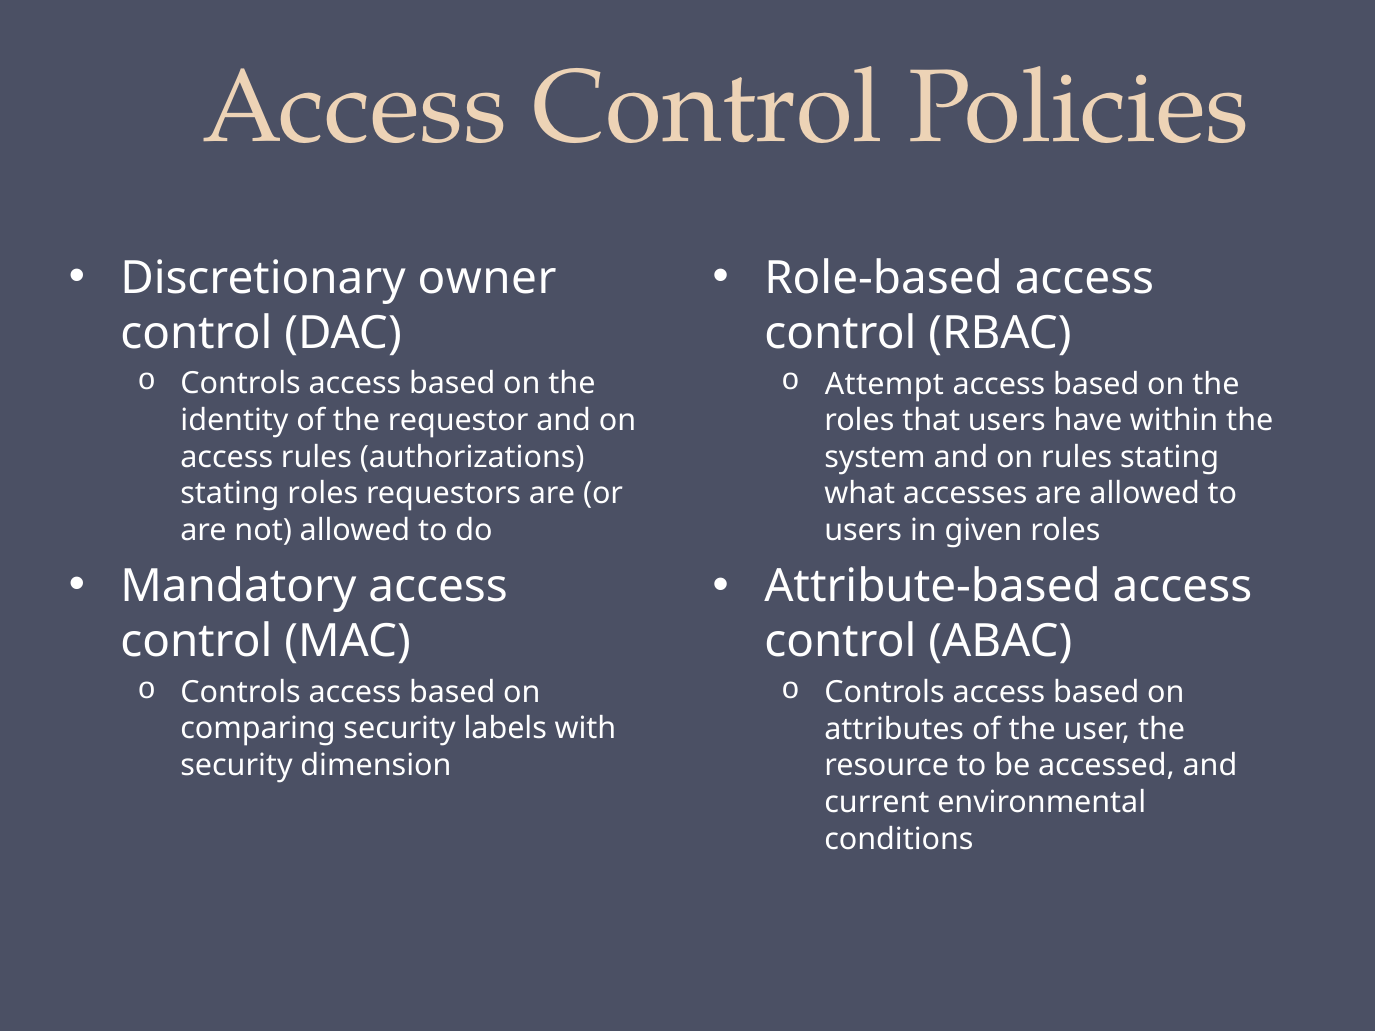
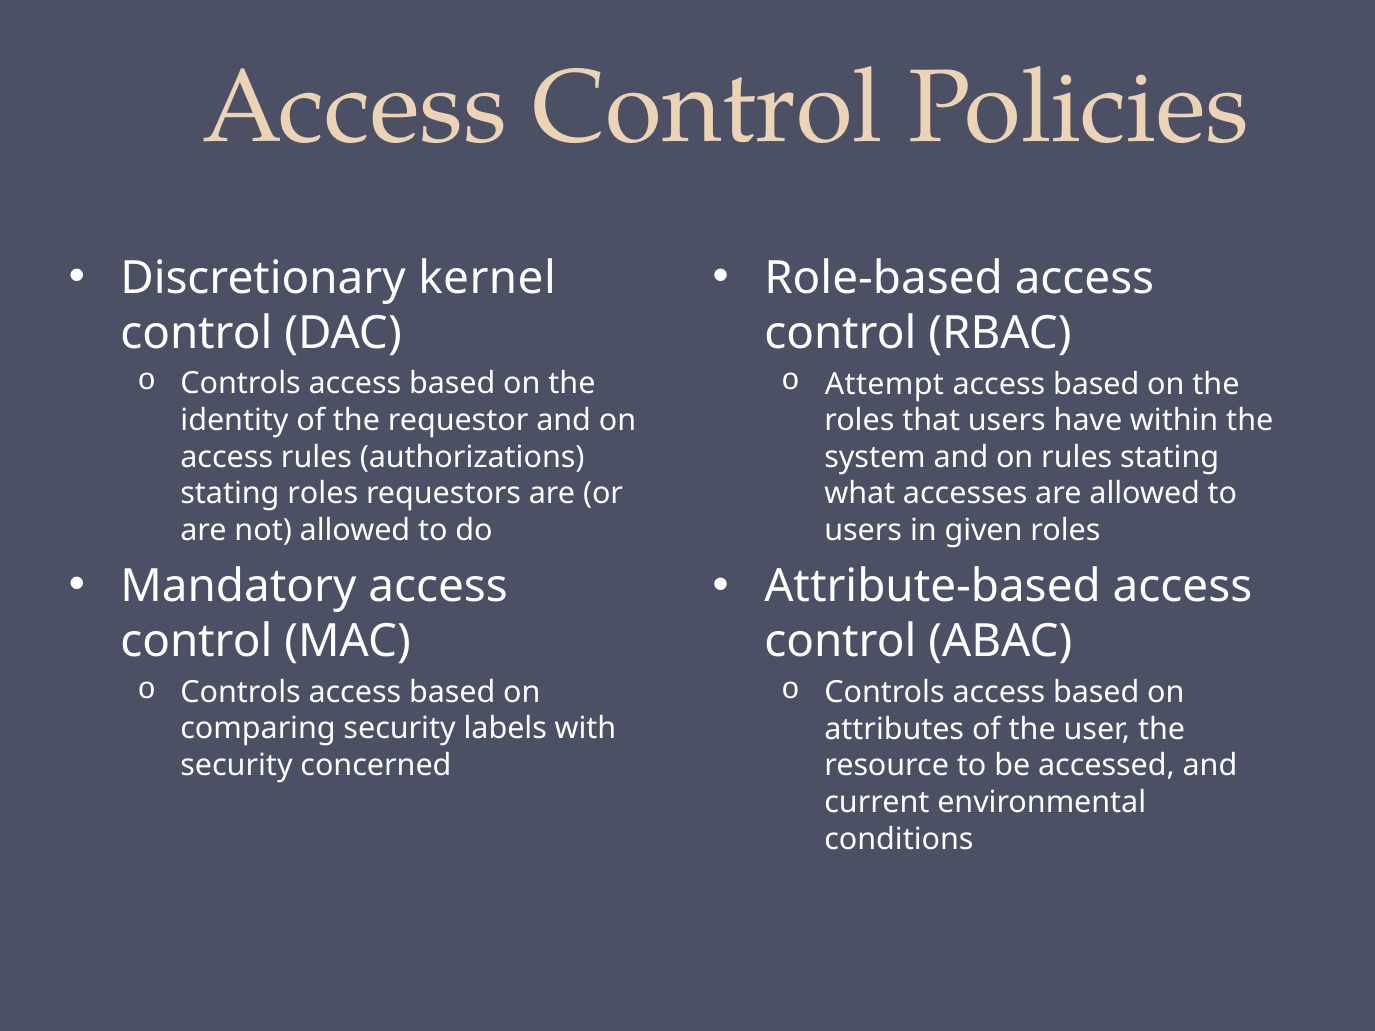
owner: owner -> kernel (487, 278)
dimension: dimension -> concerned (376, 765)
